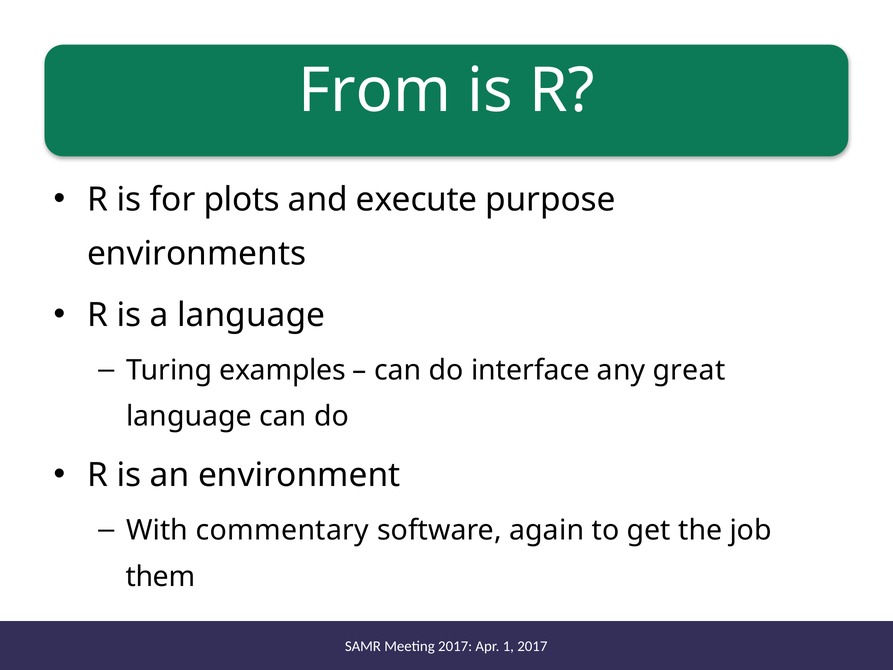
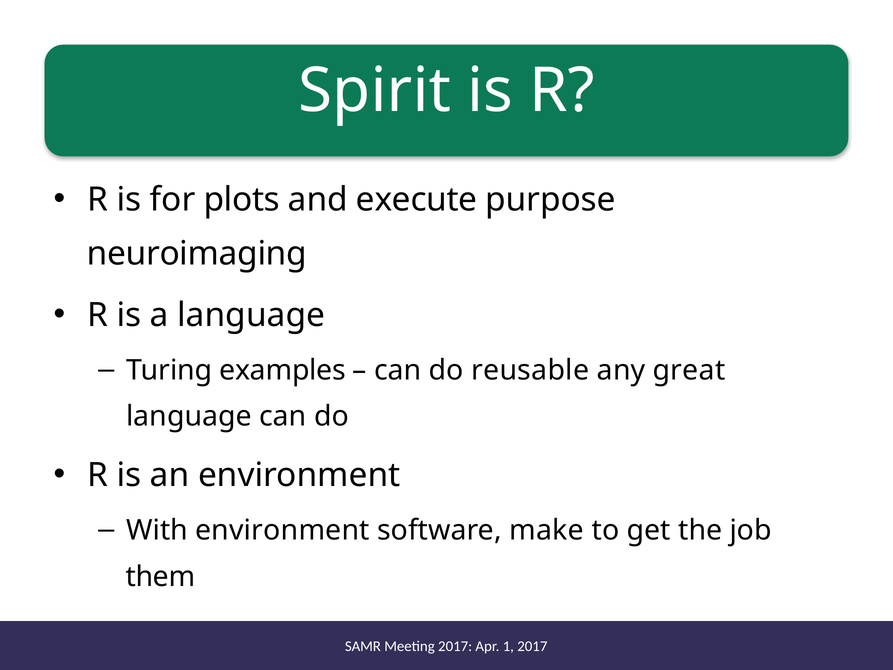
From: From -> Spirit (375, 91)
environments: environments -> neuroimaging (197, 254)
interface: interface -> reusable (530, 370)
With commentary: commentary -> environment (282, 530)
again: again -> make (547, 530)
